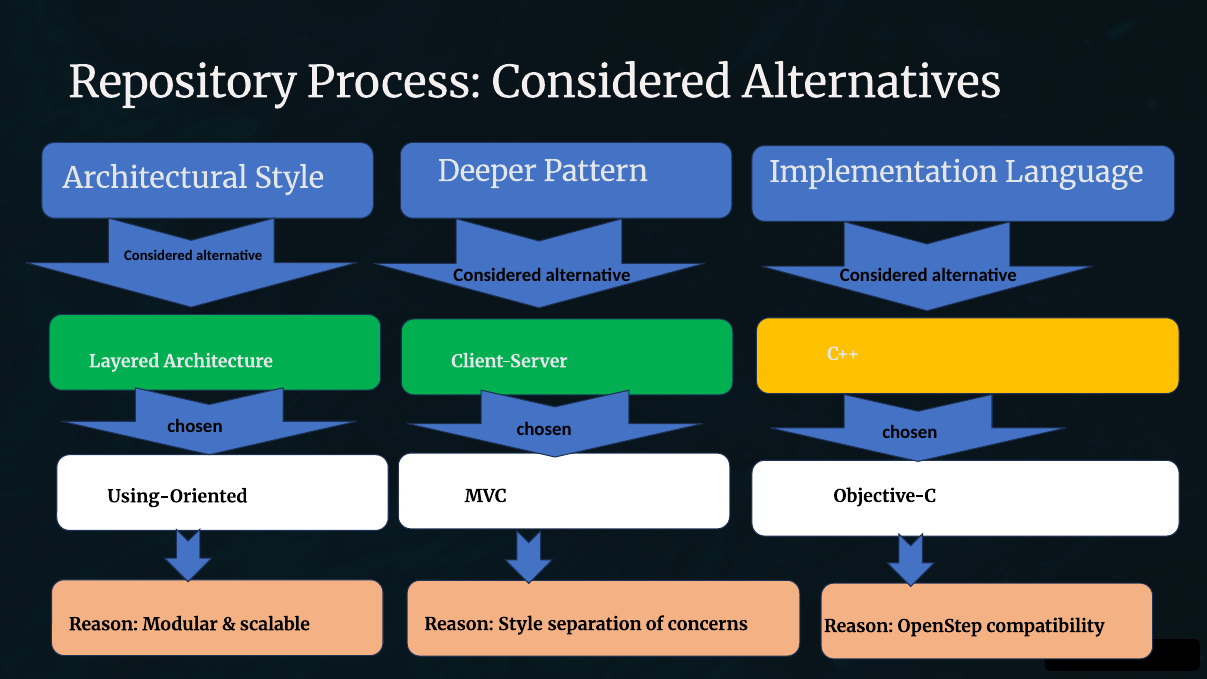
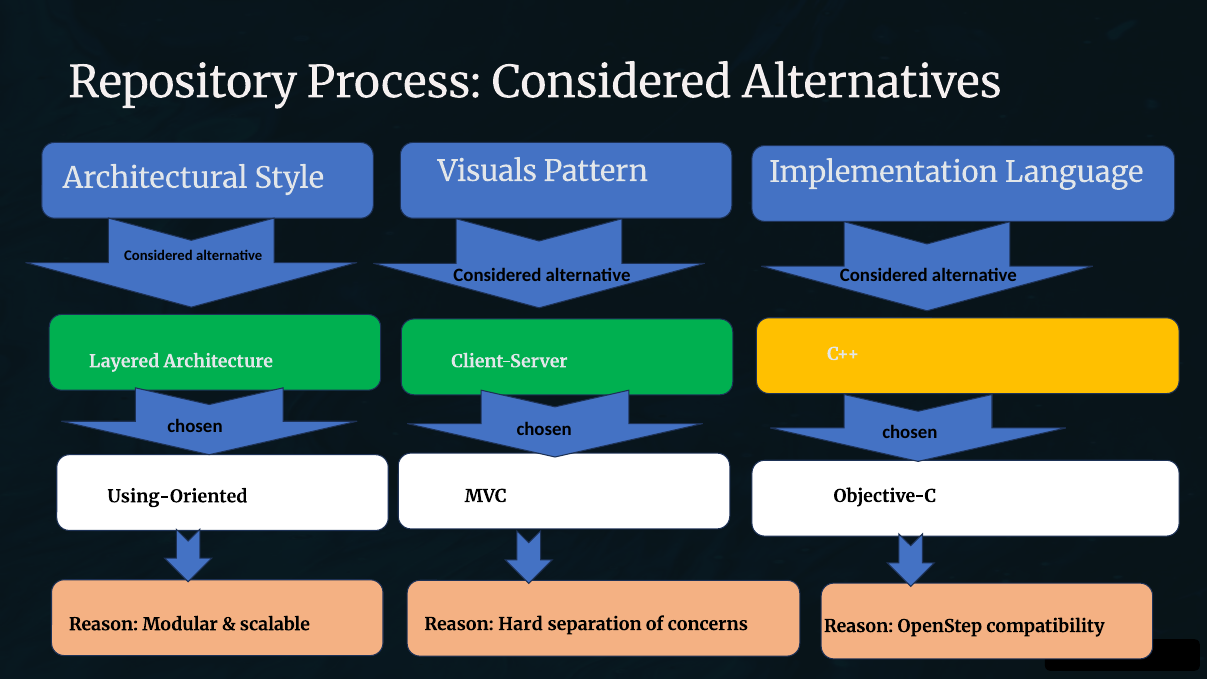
Deeper: Deeper -> Visuals (487, 171)
Reason Style: Style -> Hard (520, 624)
